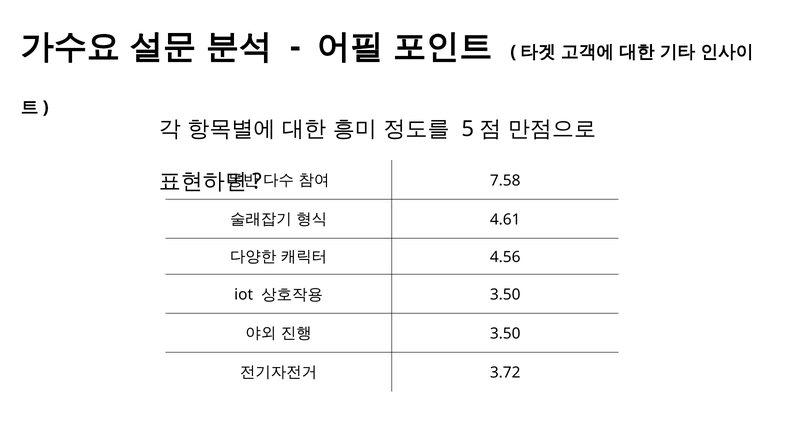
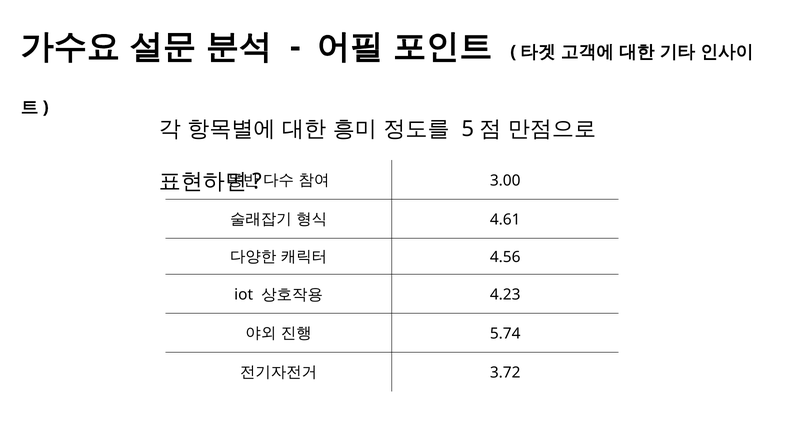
7.58: 7.58 -> 3.00 (505, 181)
3.50: 3.50 -> 4.23 (505, 295)
3.50: 3.50 -> 5.74 (505, 334)
